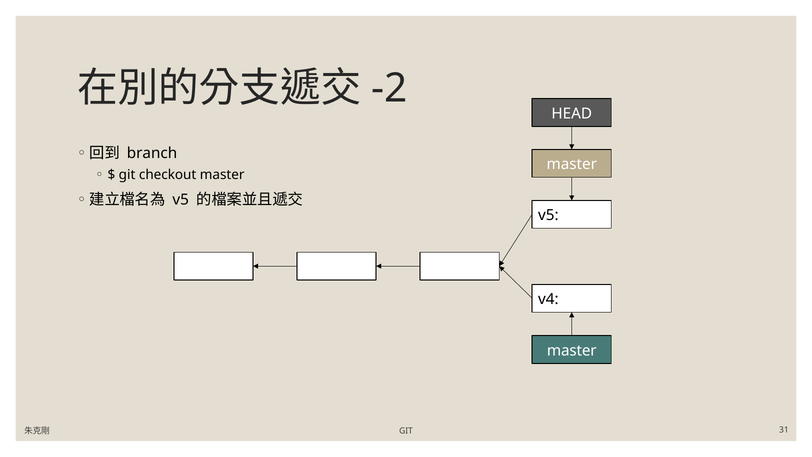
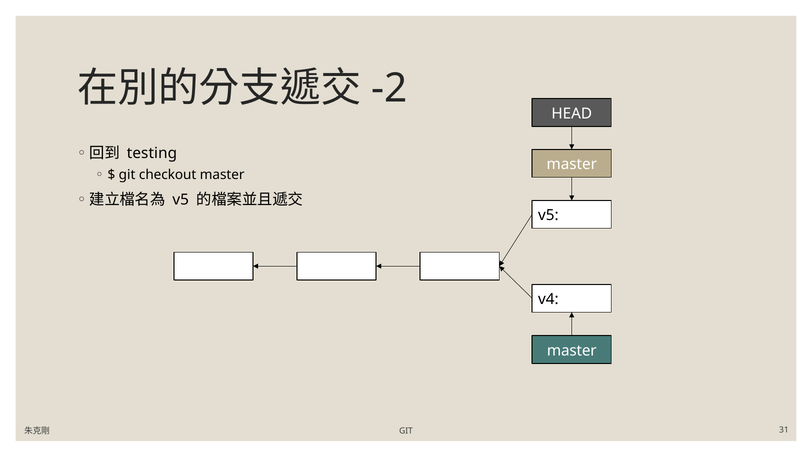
branch: branch -> testing (152, 153)
